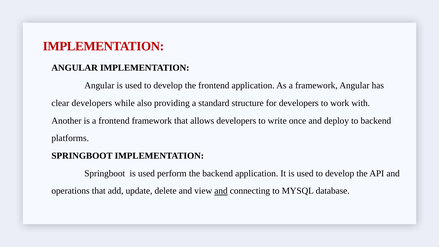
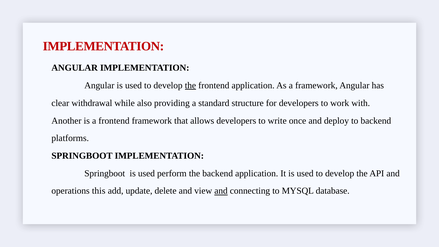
the underline: none -> present (190, 85)
clear developers: developers -> withdrawal (92, 103)
operations that: that -> this (99, 191)
